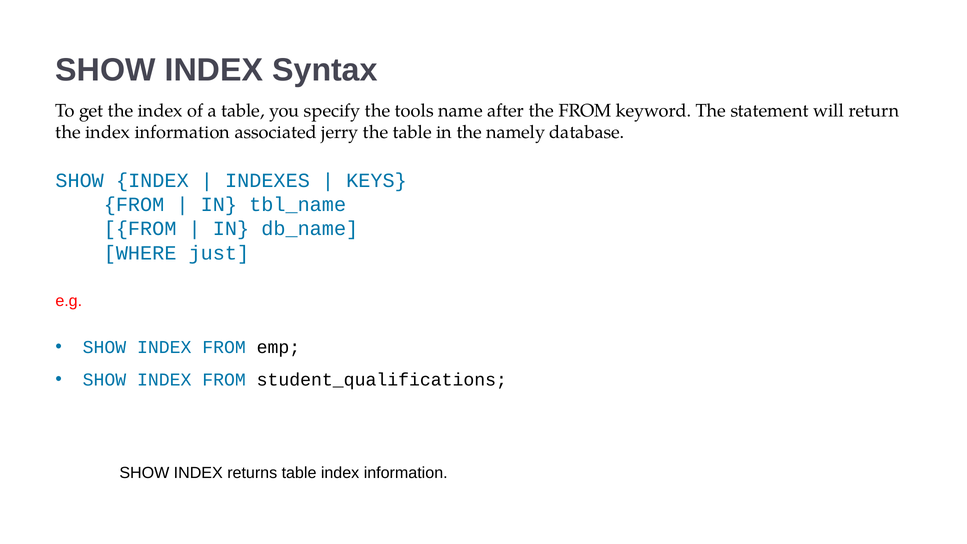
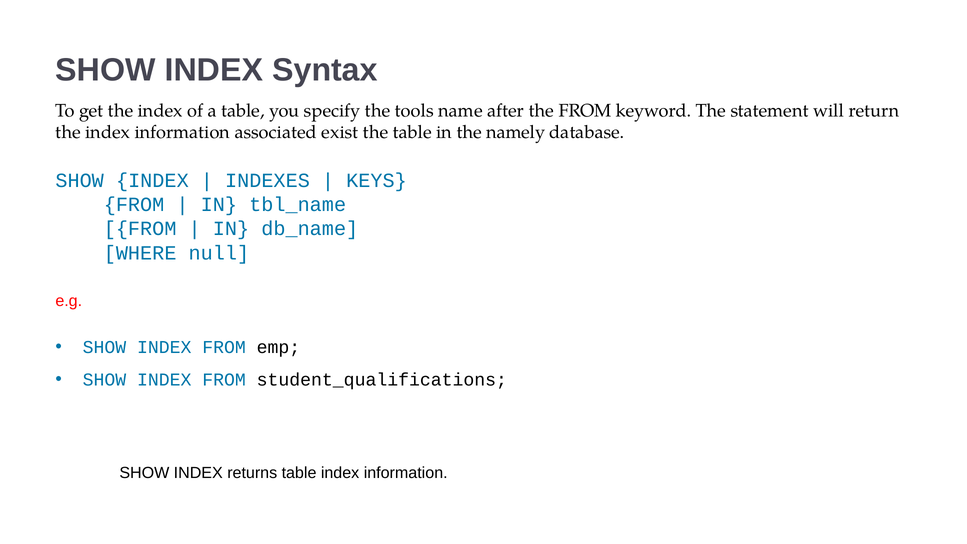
jerry: jerry -> exist (340, 132)
just: just -> null (219, 253)
